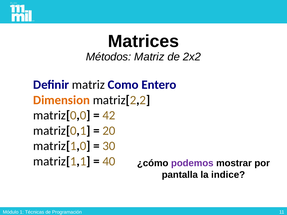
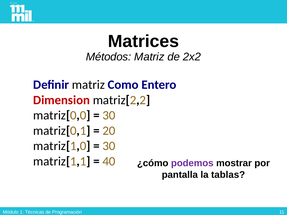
Dimension colour: orange -> red (62, 100)
42: 42 -> 30 (109, 115)
indice: indice -> tablas (228, 175)
